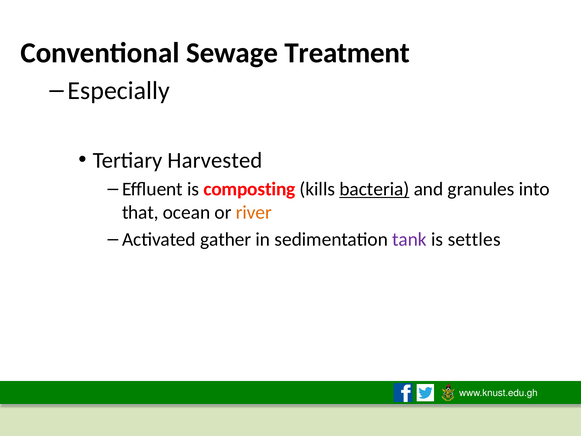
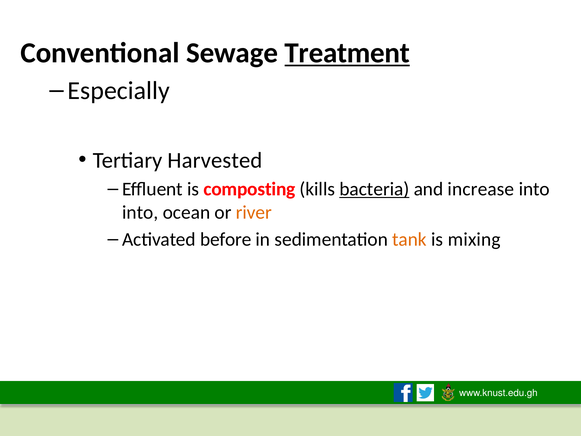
Treatment underline: none -> present (347, 53)
granules: granules -> increase (481, 189)
that: that -> into (140, 212)
gather: gather -> before (226, 239)
tank colour: purple -> orange (410, 239)
settles: settles -> mixing (474, 239)
